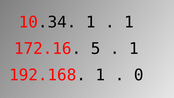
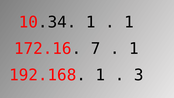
5: 5 -> 7 (96, 49)
0: 0 -> 3 (139, 75)
